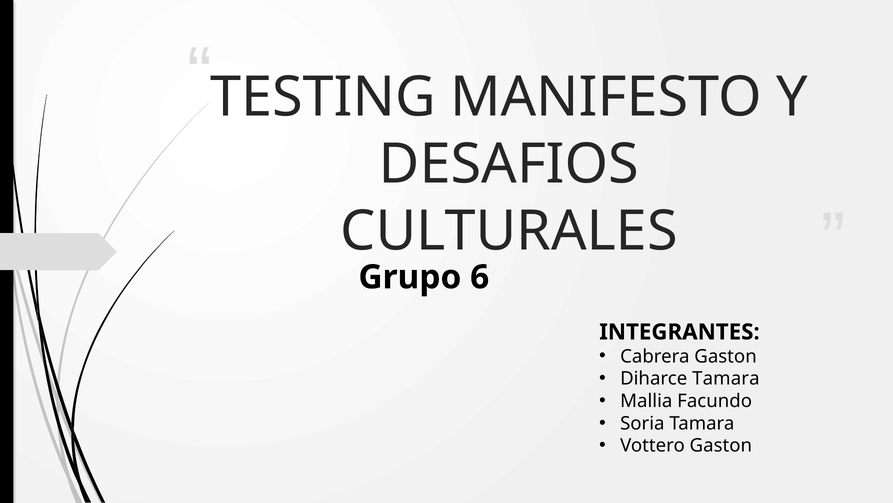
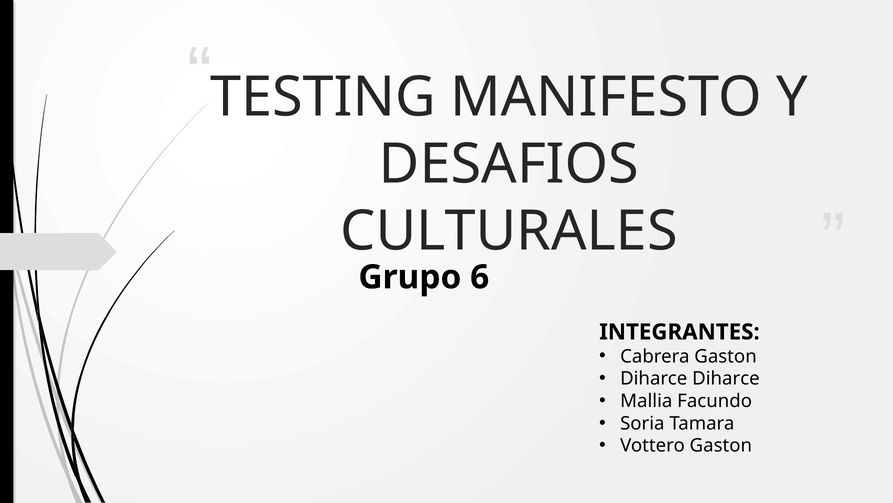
Diharce Tamara: Tamara -> Diharce (726, 378)
